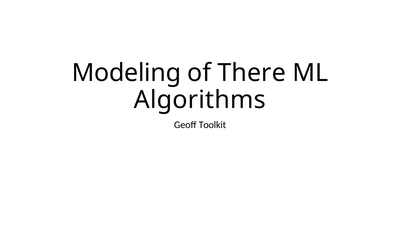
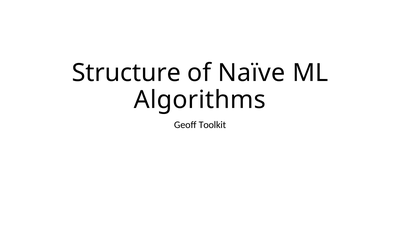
Modeling: Modeling -> Structure (126, 73)
There: There -> Naïve (252, 73)
